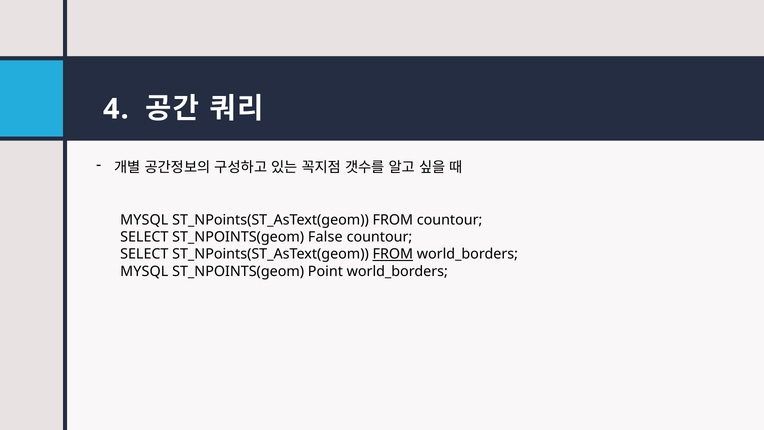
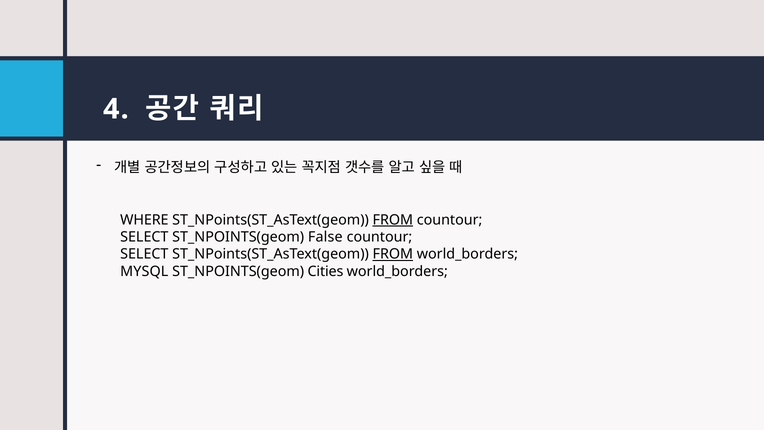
MYSQL: MYSQL -> WHERE (144, 220)
FROM underline: none -> present (393, 220)
Point: Point -> Cities (325, 271)
